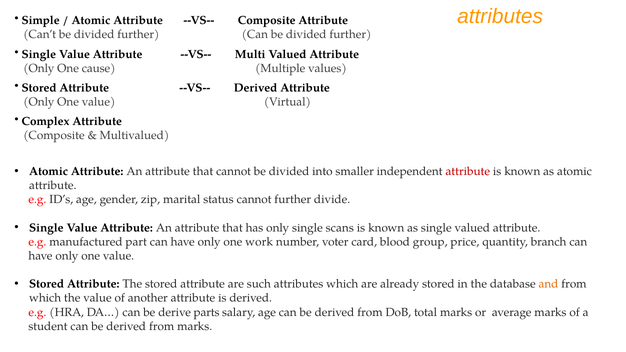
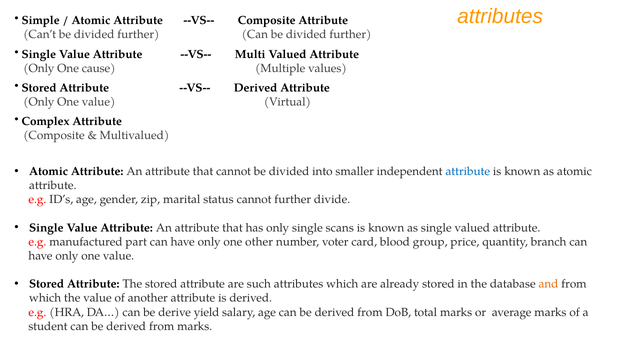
attribute colour: red -> blue (468, 171)
work: work -> other (259, 242)
parts: parts -> yield (207, 312)
